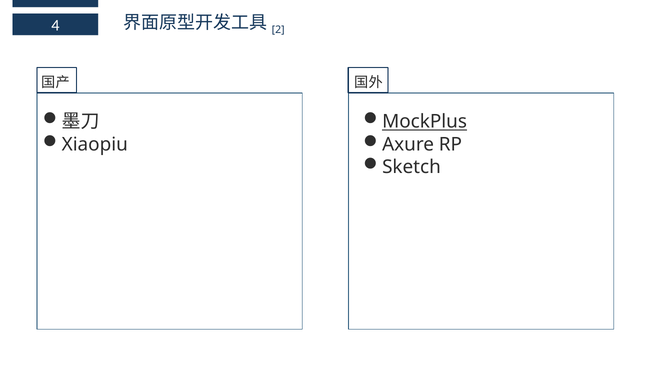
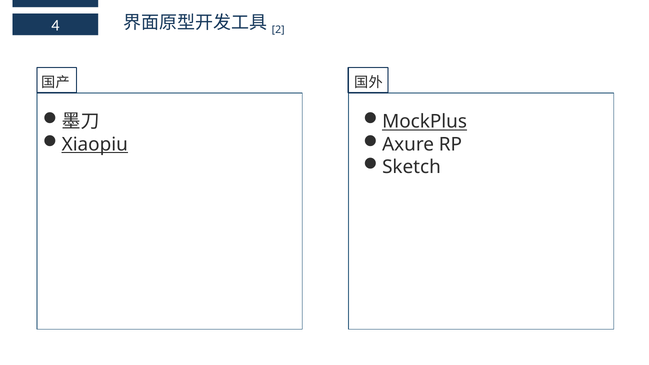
Xiaopiu underline: none -> present (95, 144)
